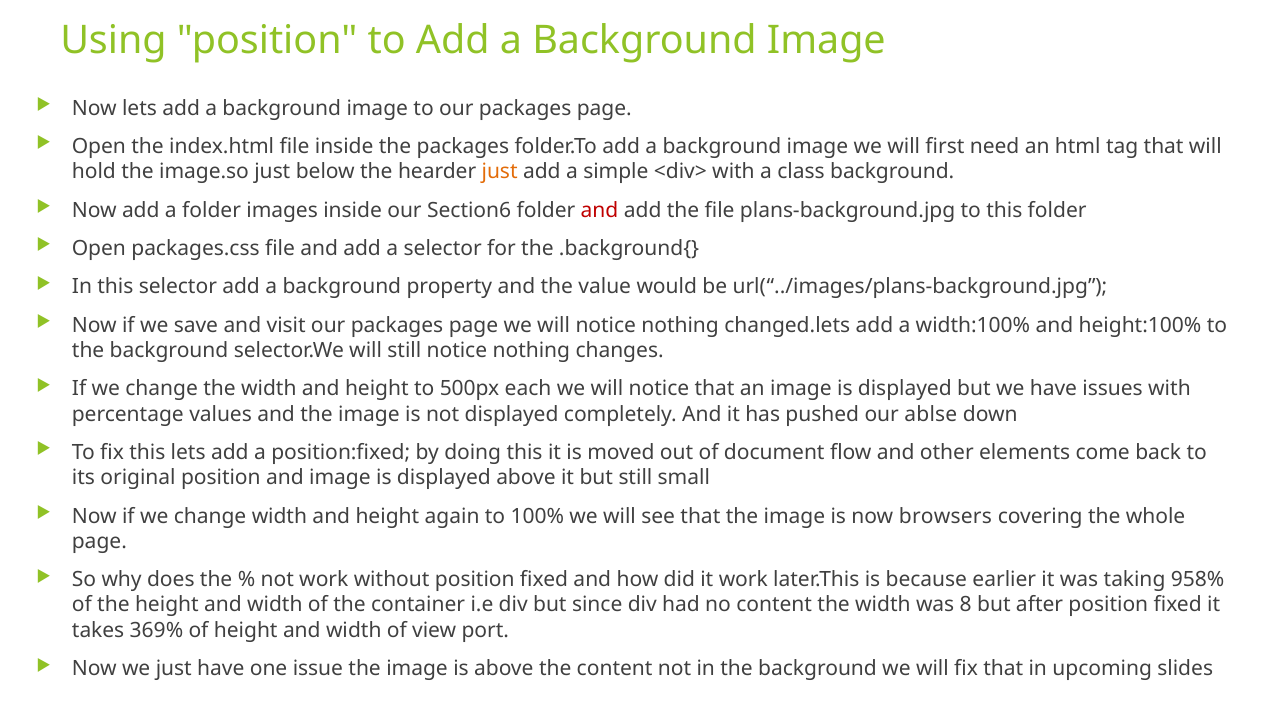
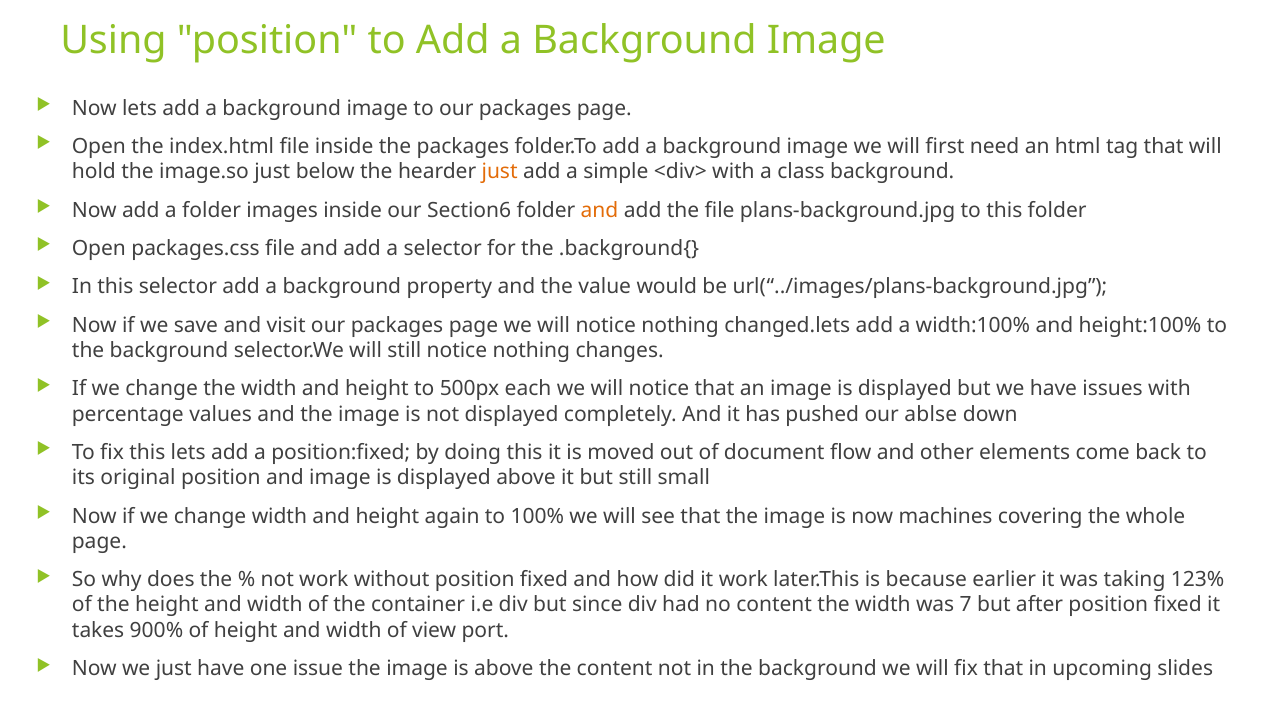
and colour: red -> orange (600, 210)
browsers: browsers -> machines (946, 516)
958%: 958% -> 123% (1198, 580)
8: 8 -> 7 (966, 605)
369%: 369% -> 900% (156, 631)
